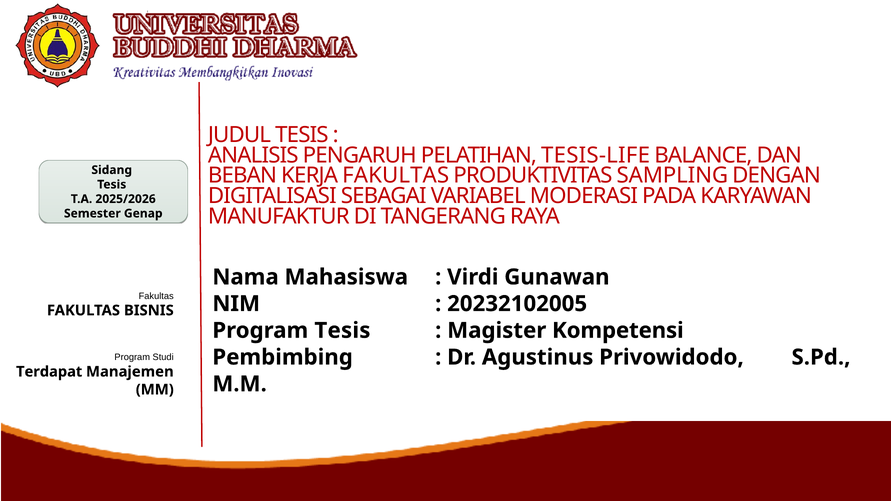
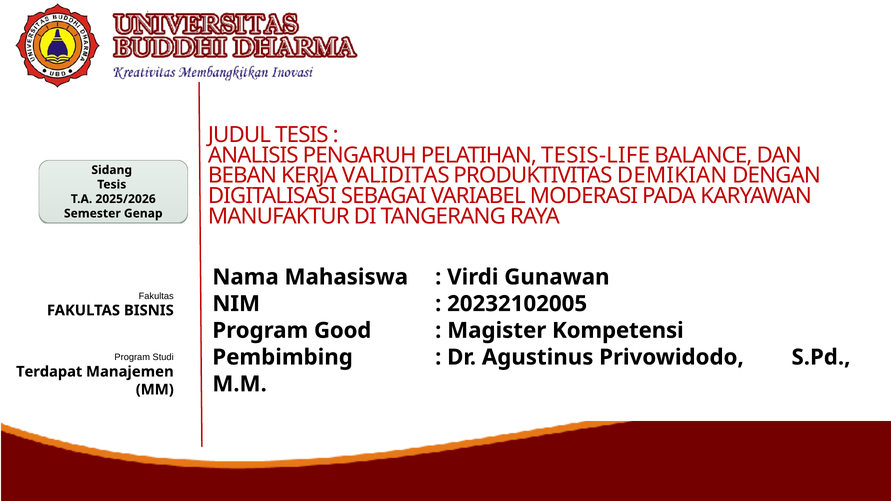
KERJA FAKULTAS: FAKULTAS -> VALIDITAS (396, 176)
SAMPLING: SAMPLING -> DEMIKIAN (672, 176)
Program Tesis: Tesis -> Good (343, 331)
